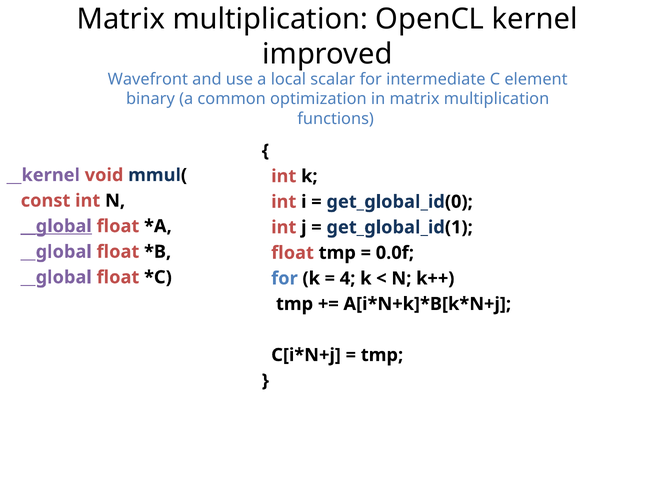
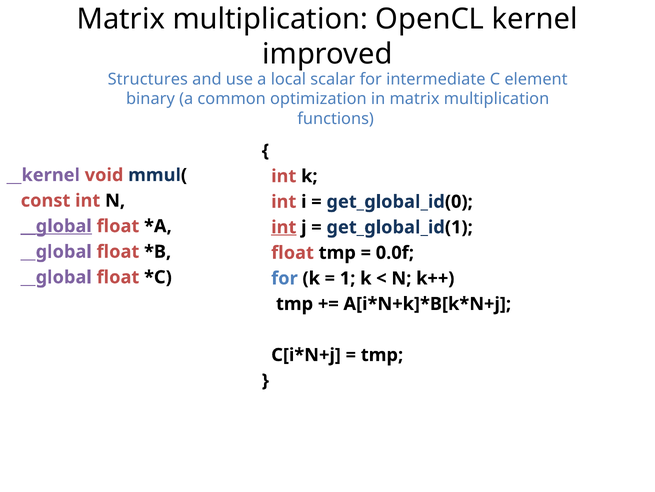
Wavefront: Wavefront -> Structures (148, 79)
int underline: none -> present (284, 227)
4: 4 -> 1 (348, 278)
